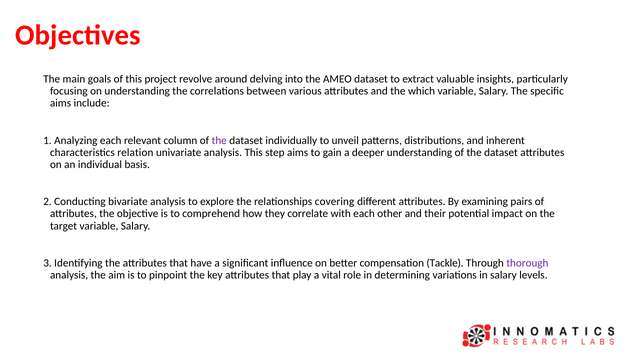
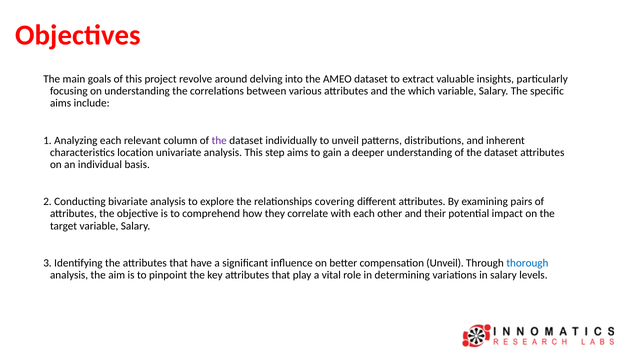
relation: relation -> location (135, 152)
compensation Tackle: Tackle -> Unveil (445, 263)
thorough colour: purple -> blue (527, 263)
